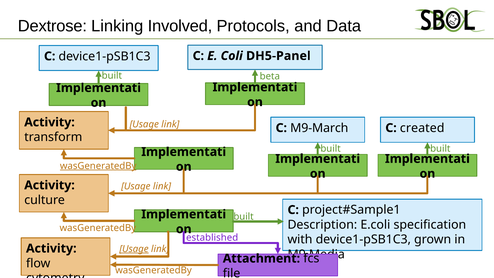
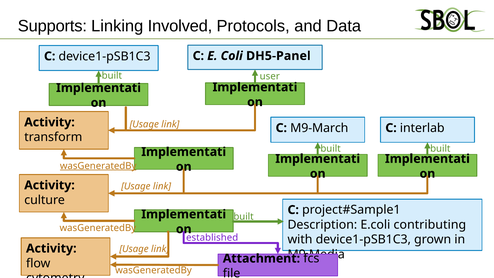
Dextrose: Dextrose -> Supports (52, 26)
beta: beta -> user (270, 76)
created: created -> interlab (422, 128)
specification: specification -> contributing (430, 225)
Usage underline: present -> none (134, 249)
